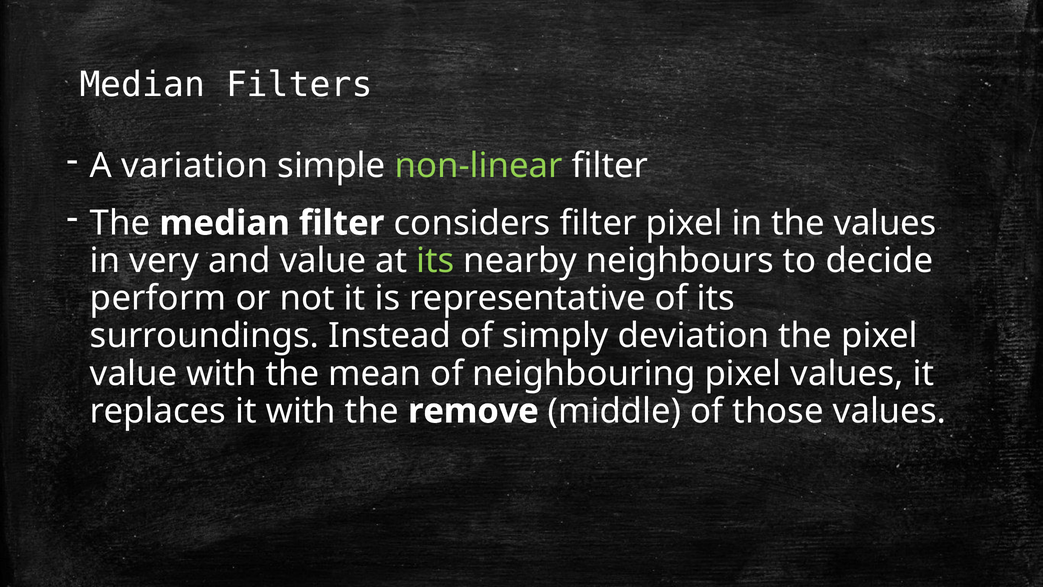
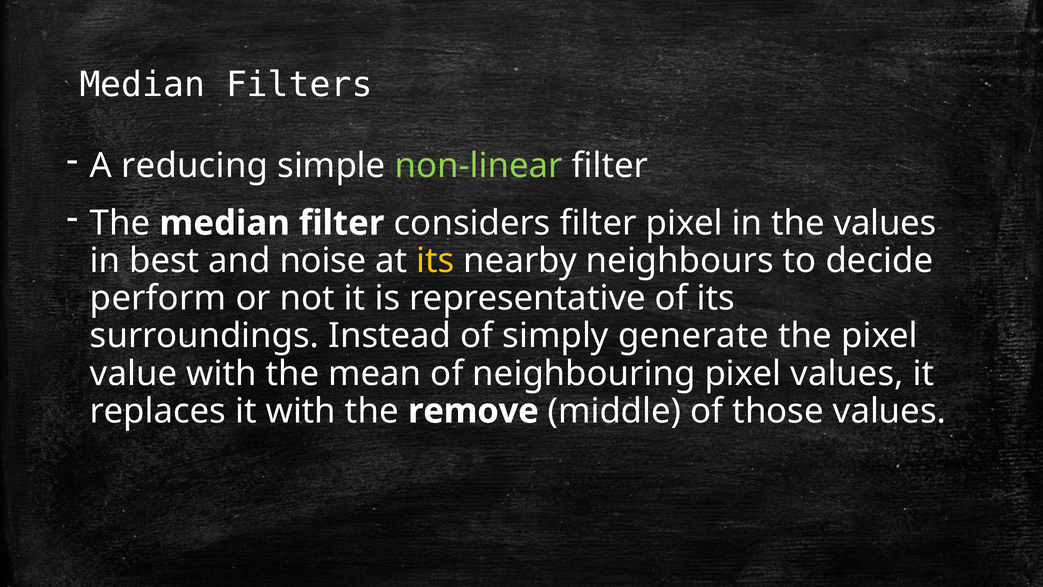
variation: variation -> reducing (195, 166)
very: very -> best (164, 261)
and value: value -> noise (323, 261)
its colour: light green -> yellow (435, 261)
deviation: deviation -> generate (693, 336)
